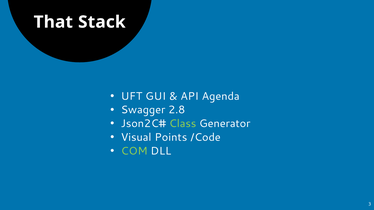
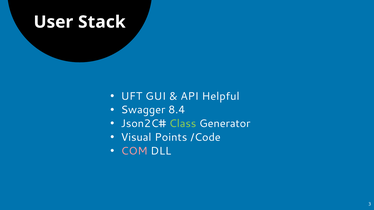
That: That -> User (53, 22)
Agenda: Agenda -> Helpful (221, 96)
2.8: 2.8 -> 8.4 (177, 110)
COM colour: light green -> pink (134, 151)
